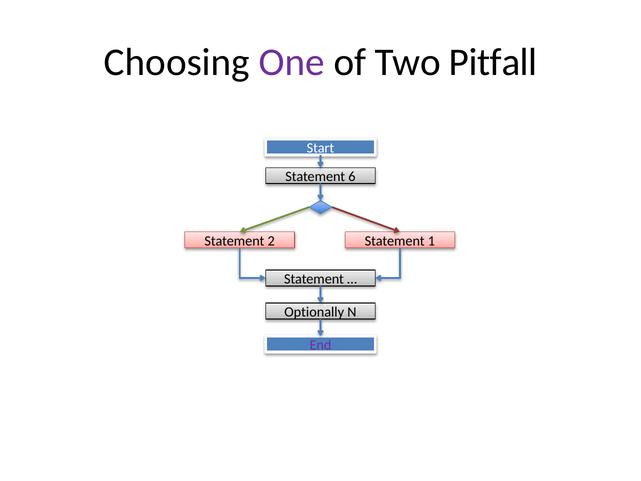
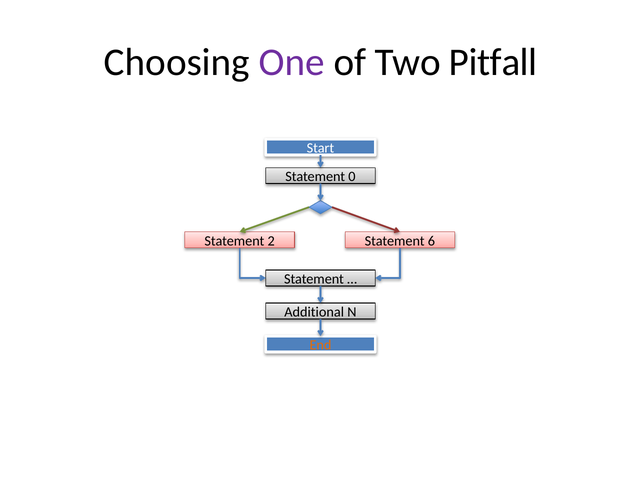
6: 6 -> 0 (352, 176)
1: 1 -> 6 (431, 241)
Optionally: Optionally -> Additional (314, 312)
End colour: purple -> orange (320, 345)
